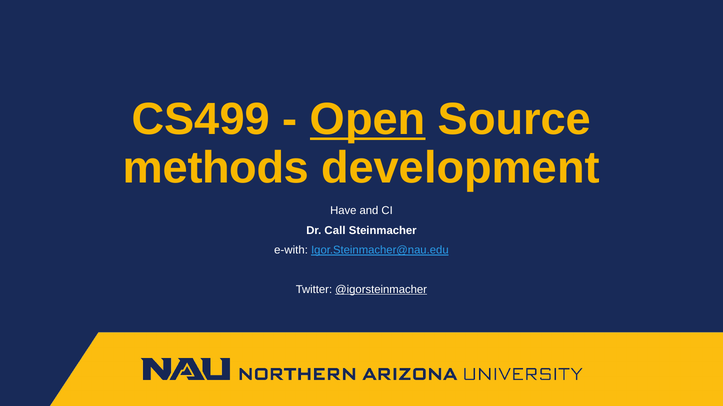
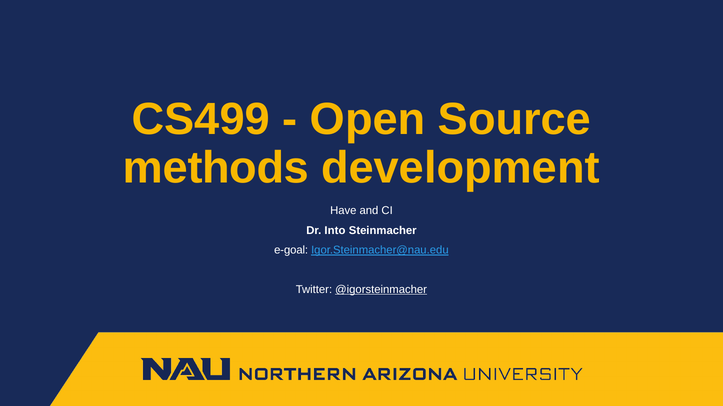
Open underline: present -> none (368, 120)
Call: Call -> Into (335, 231)
e-with: e-with -> e-goal (291, 250)
